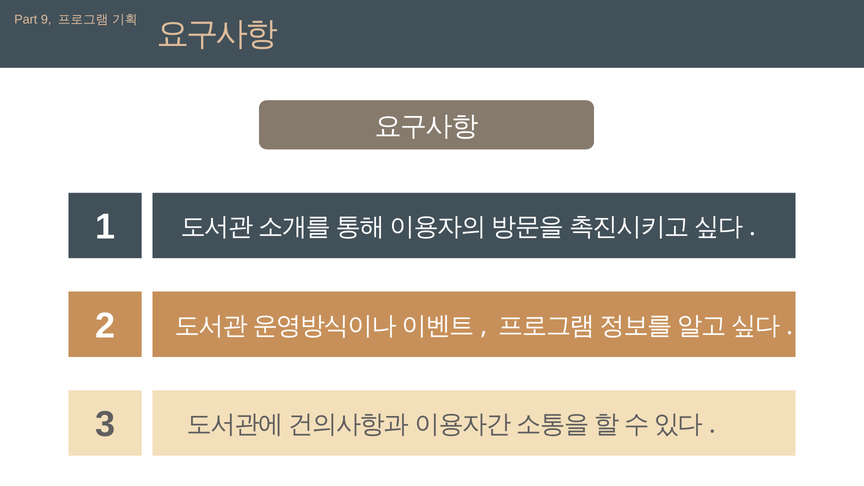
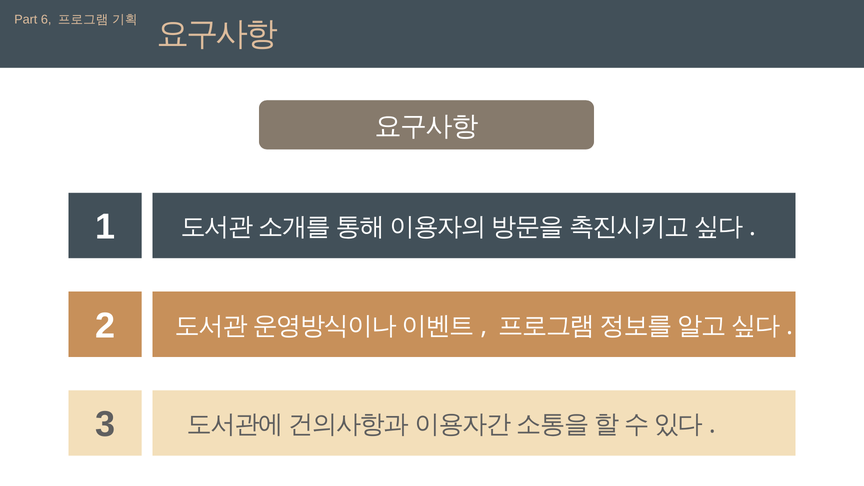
9: 9 -> 6 (46, 20)
